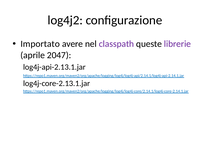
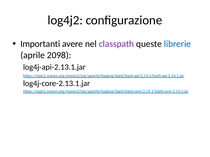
Importato: Importato -> Importanti (40, 44)
librerie colour: purple -> blue (177, 44)
2047: 2047 -> 2098 (59, 55)
